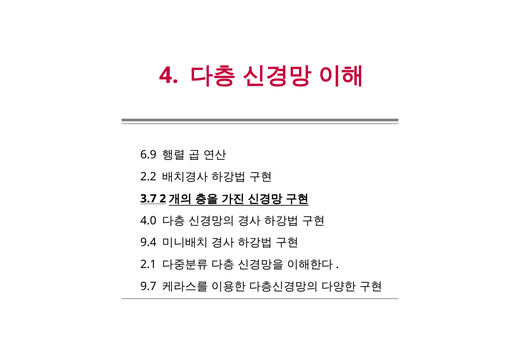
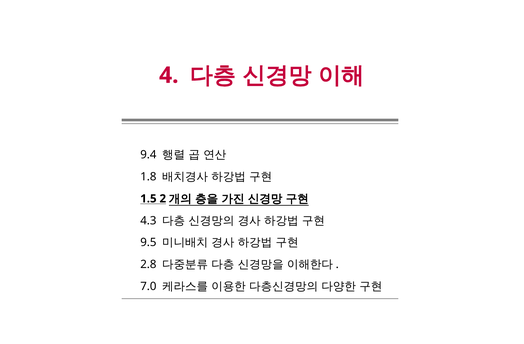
6.9: 6.9 -> 9.4 (148, 155)
2.2: 2.2 -> 1.8 (148, 177)
3.7: 3.7 -> 1.5 (148, 199)
4.0: 4.0 -> 4.3 (148, 221)
9.4: 9.4 -> 9.5 (148, 243)
2.1: 2.1 -> 2.8 (148, 265)
9.7: 9.7 -> 7.0 (148, 286)
